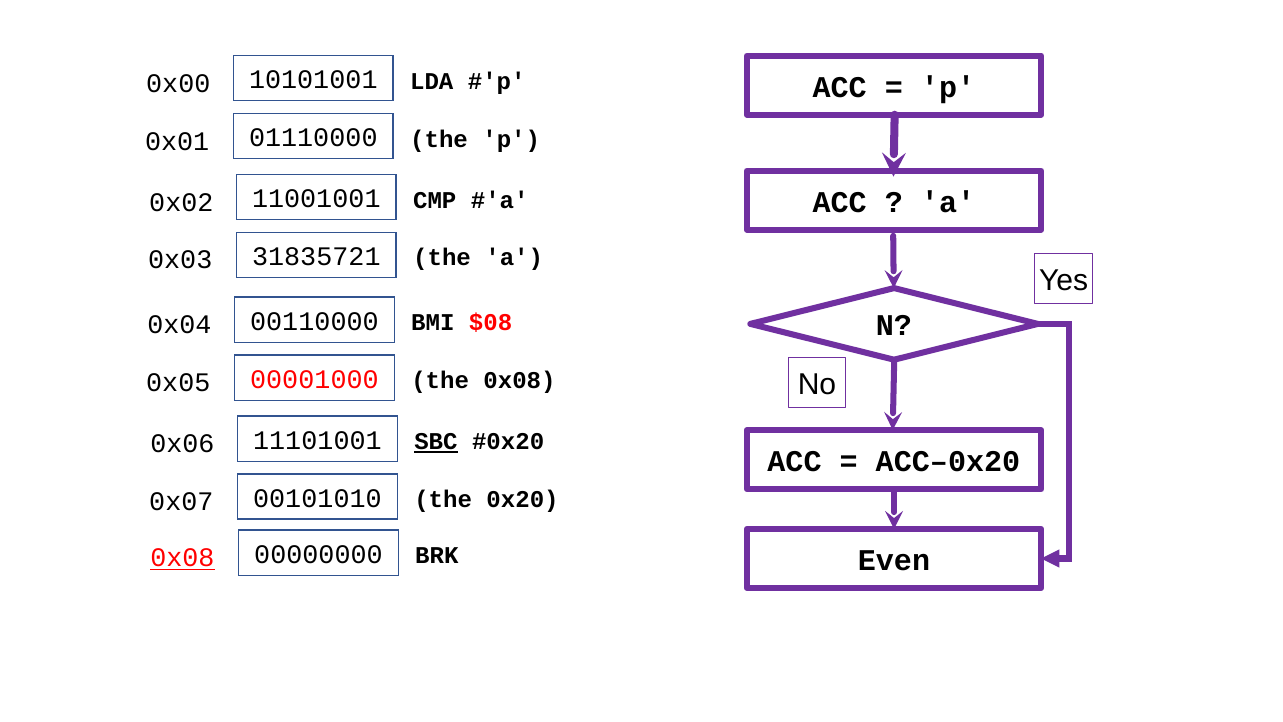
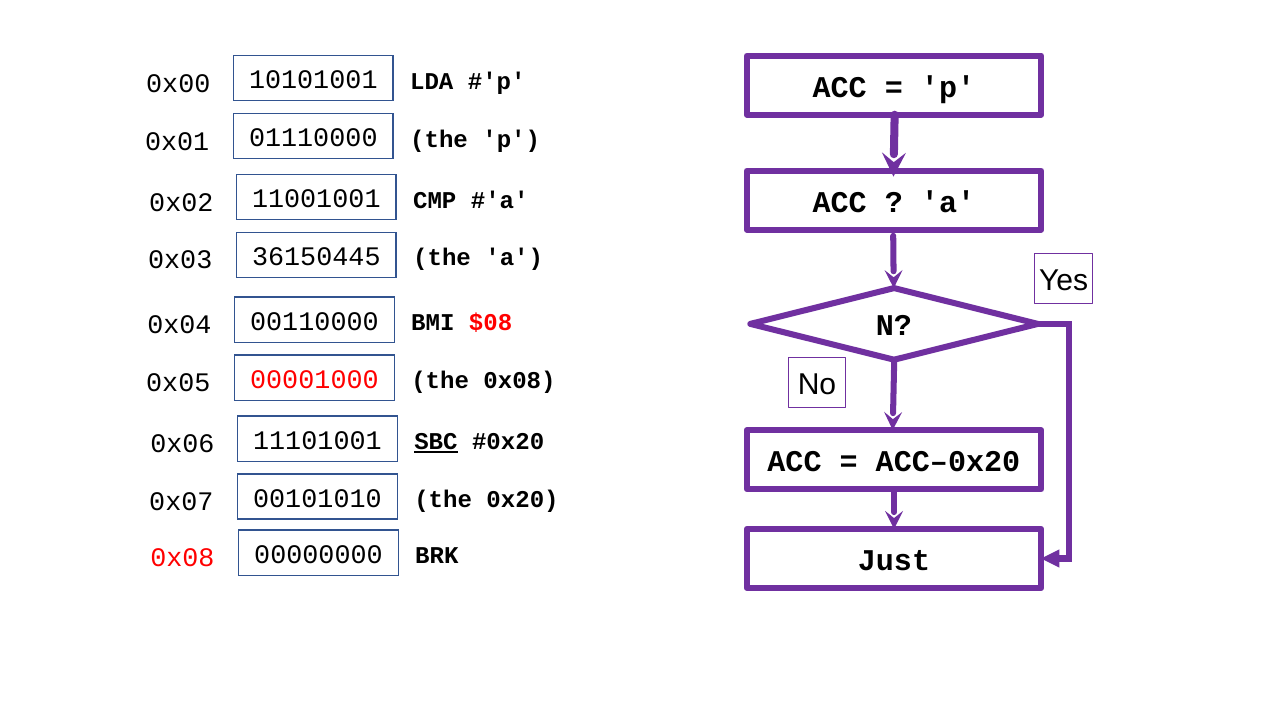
31835721: 31835721 -> 36150445 (316, 257)
0x08 underline: present -> none (182, 558)
Even: Even -> Just (894, 560)
